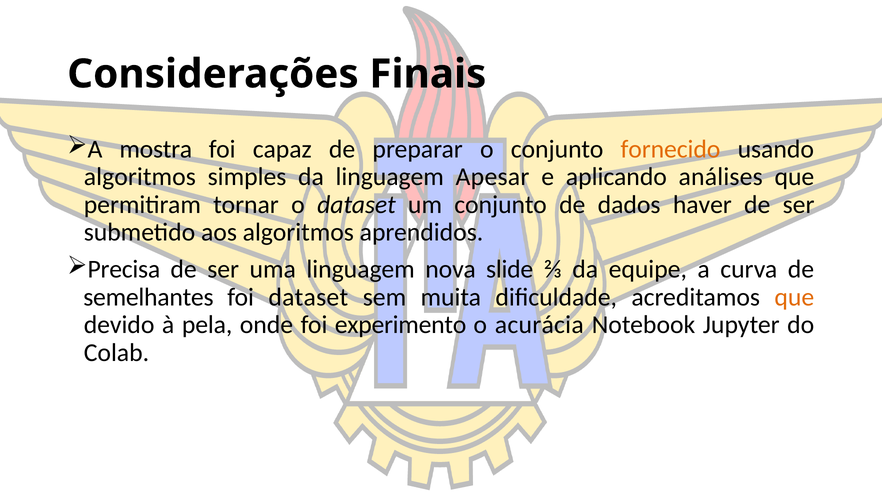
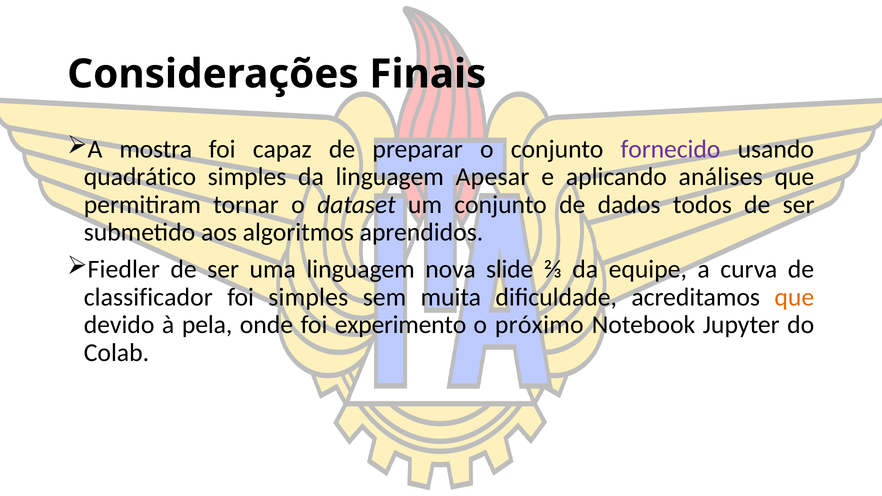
fornecido colour: orange -> purple (670, 149)
algoritmos: algoritmos -> quadrático (140, 177)
haver: haver -> todos (702, 205)
Precisa: Precisa -> Fiedler (124, 269)
semelhantes: semelhantes -> classificador (148, 297)
foi dataset: dataset -> simples (308, 297)
acurácia: acurácia -> próximo (539, 325)
